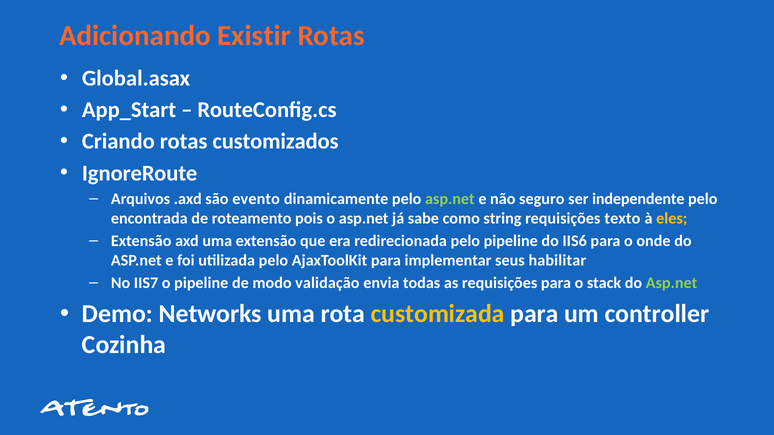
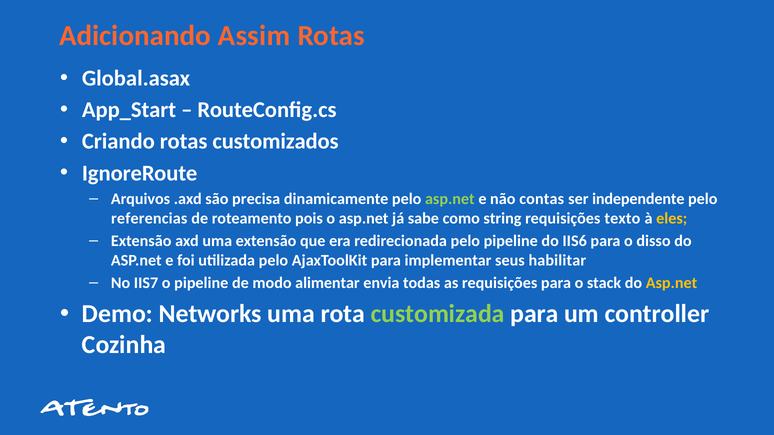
Existir: Existir -> Assim (254, 36)
evento: evento -> precisa (256, 199)
seguro: seguro -> contas (542, 199)
encontrada: encontrada -> referencias (149, 219)
onde: onde -> disso (654, 241)
validação: validação -> alimentar (327, 283)
Asp.net colour: light green -> yellow (672, 283)
customizada colour: yellow -> light green (438, 314)
